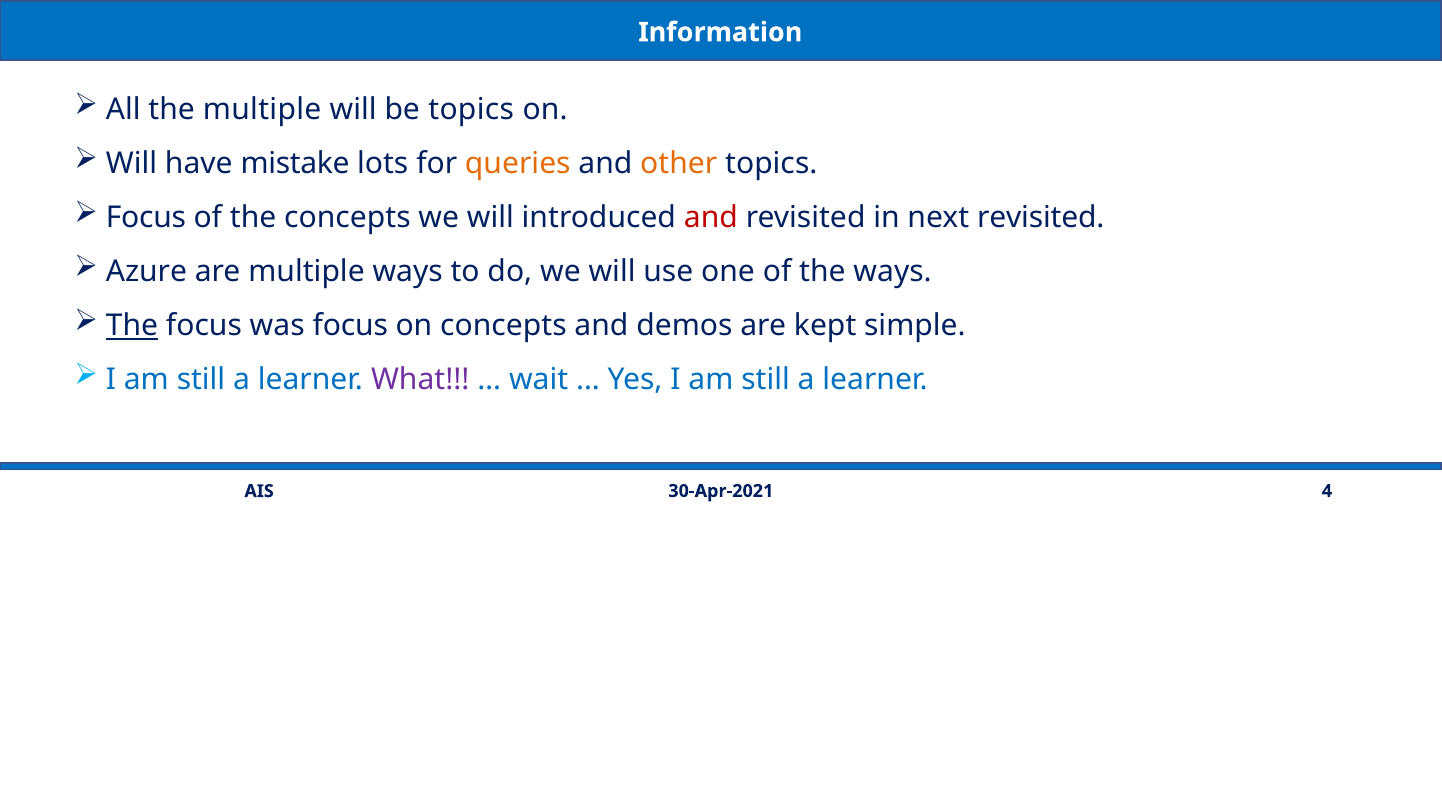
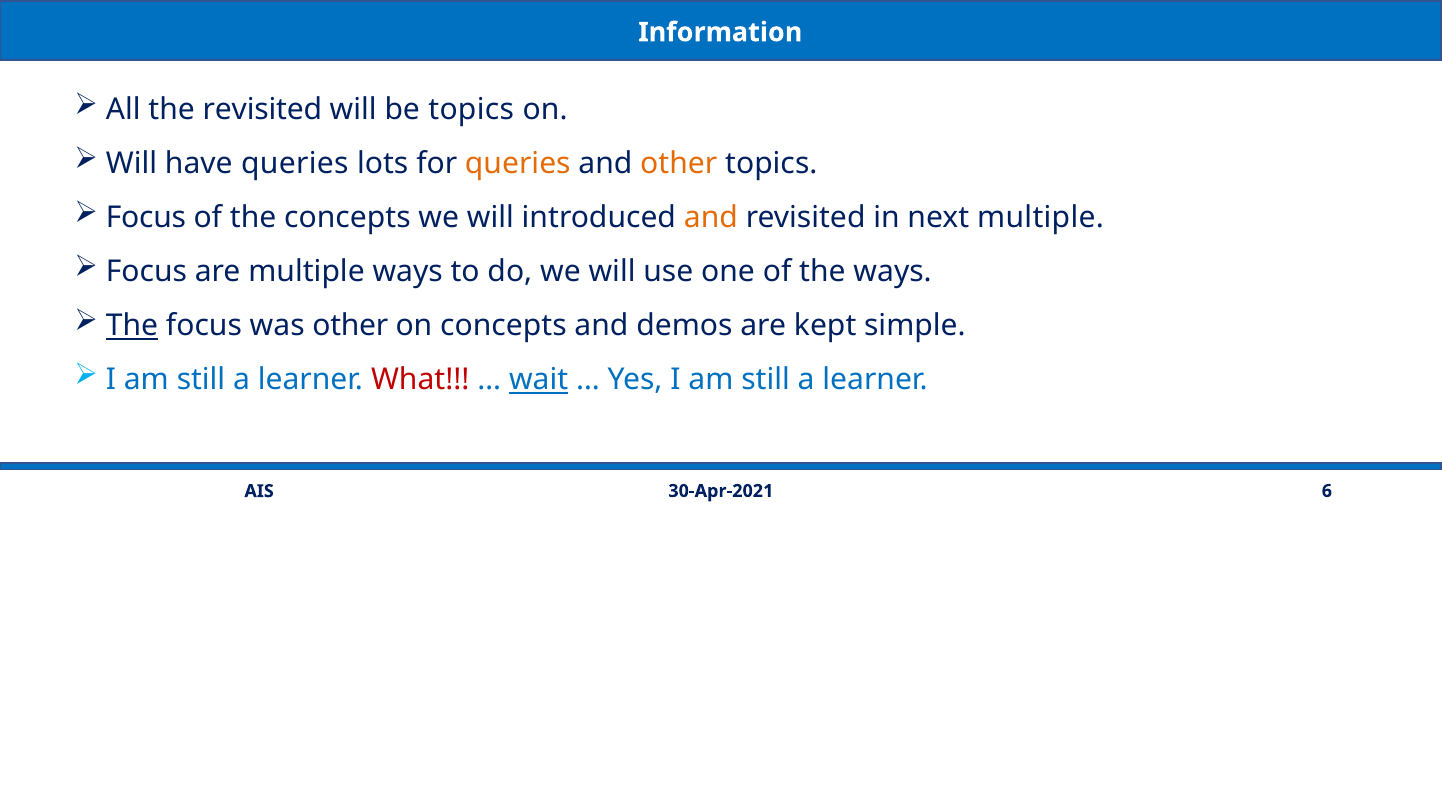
the multiple: multiple -> revisited (262, 109)
have mistake: mistake -> queries (295, 164)
and colour: red -> orange (711, 218)
next revisited: revisited -> multiple (1041, 218)
Azure: Azure -> Focus (146, 272)
was focus: focus -> other (350, 326)
What colour: purple -> red (420, 380)
wait underline: none -> present (539, 380)
4: 4 -> 6 (1327, 491)
